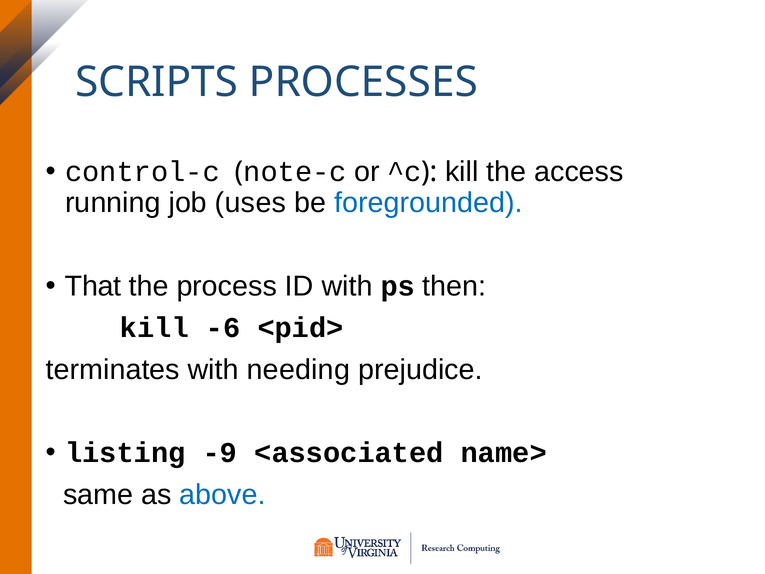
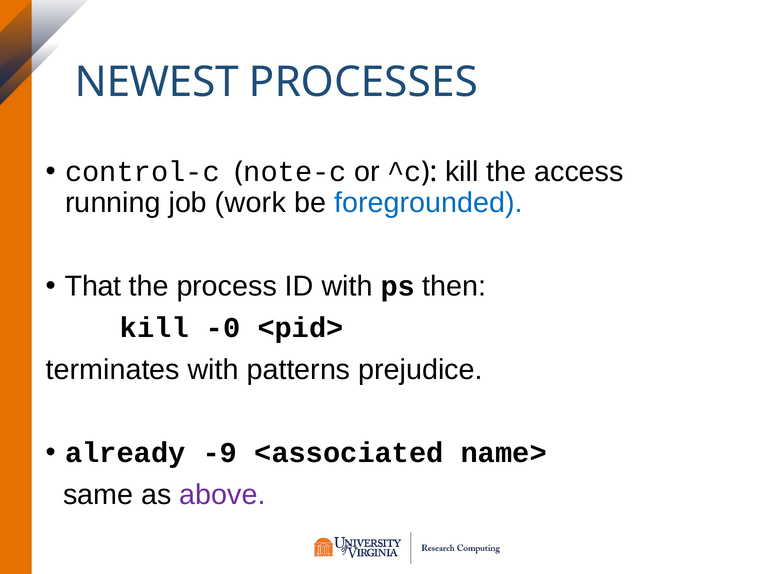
SCRIPTS: SCRIPTS -> NEWEST (157, 82)
uses: uses -> work (250, 203)
-6: -6 -> -0 (223, 328)
needing: needing -> patterns (298, 370)
listing: listing -> already (125, 453)
above colour: blue -> purple (222, 494)
